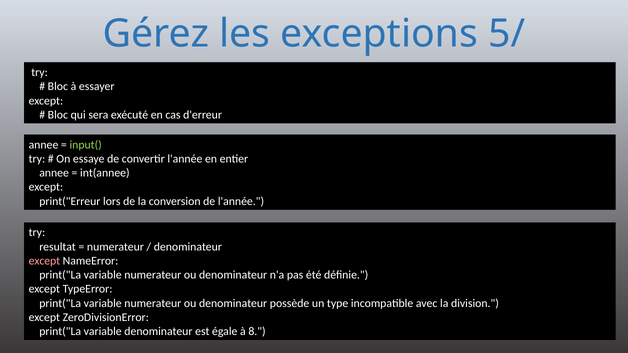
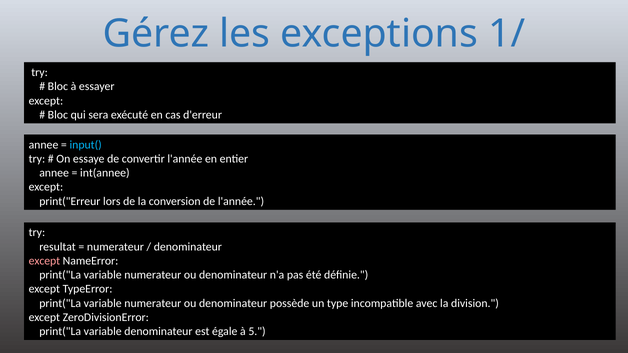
5/: 5/ -> 1/ (507, 34)
input( colour: light green -> light blue (86, 145)
8: 8 -> 5 (257, 332)
